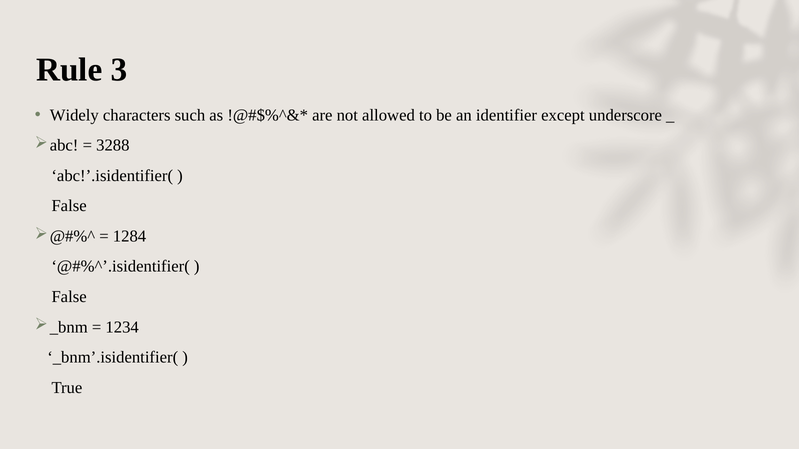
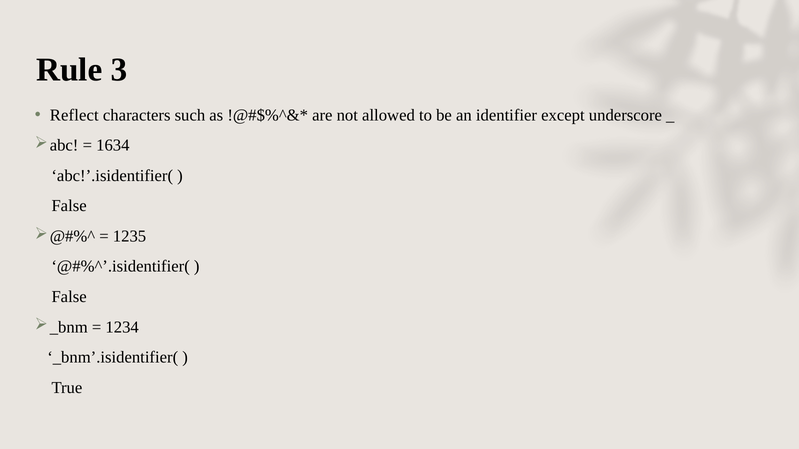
Widely: Widely -> Reflect (74, 115)
3288: 3288 -> 1634 (113, 145)
1284: 1284 -> 1235 (130, 236)
